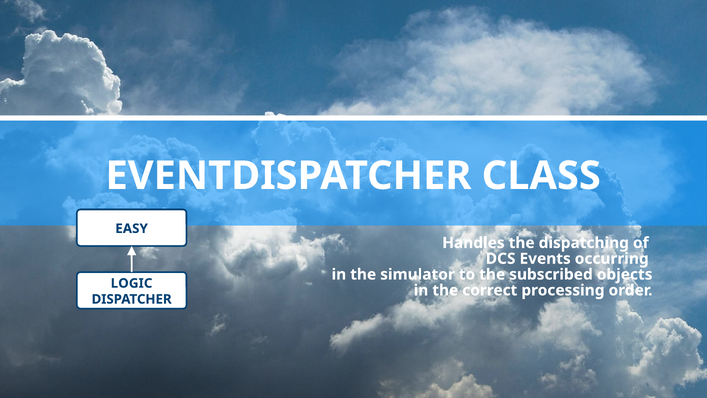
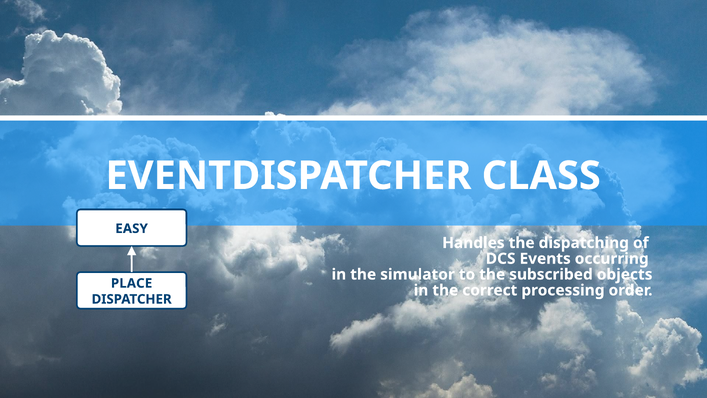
LOGIC: LOGIC -> PLACE (132, 283)
